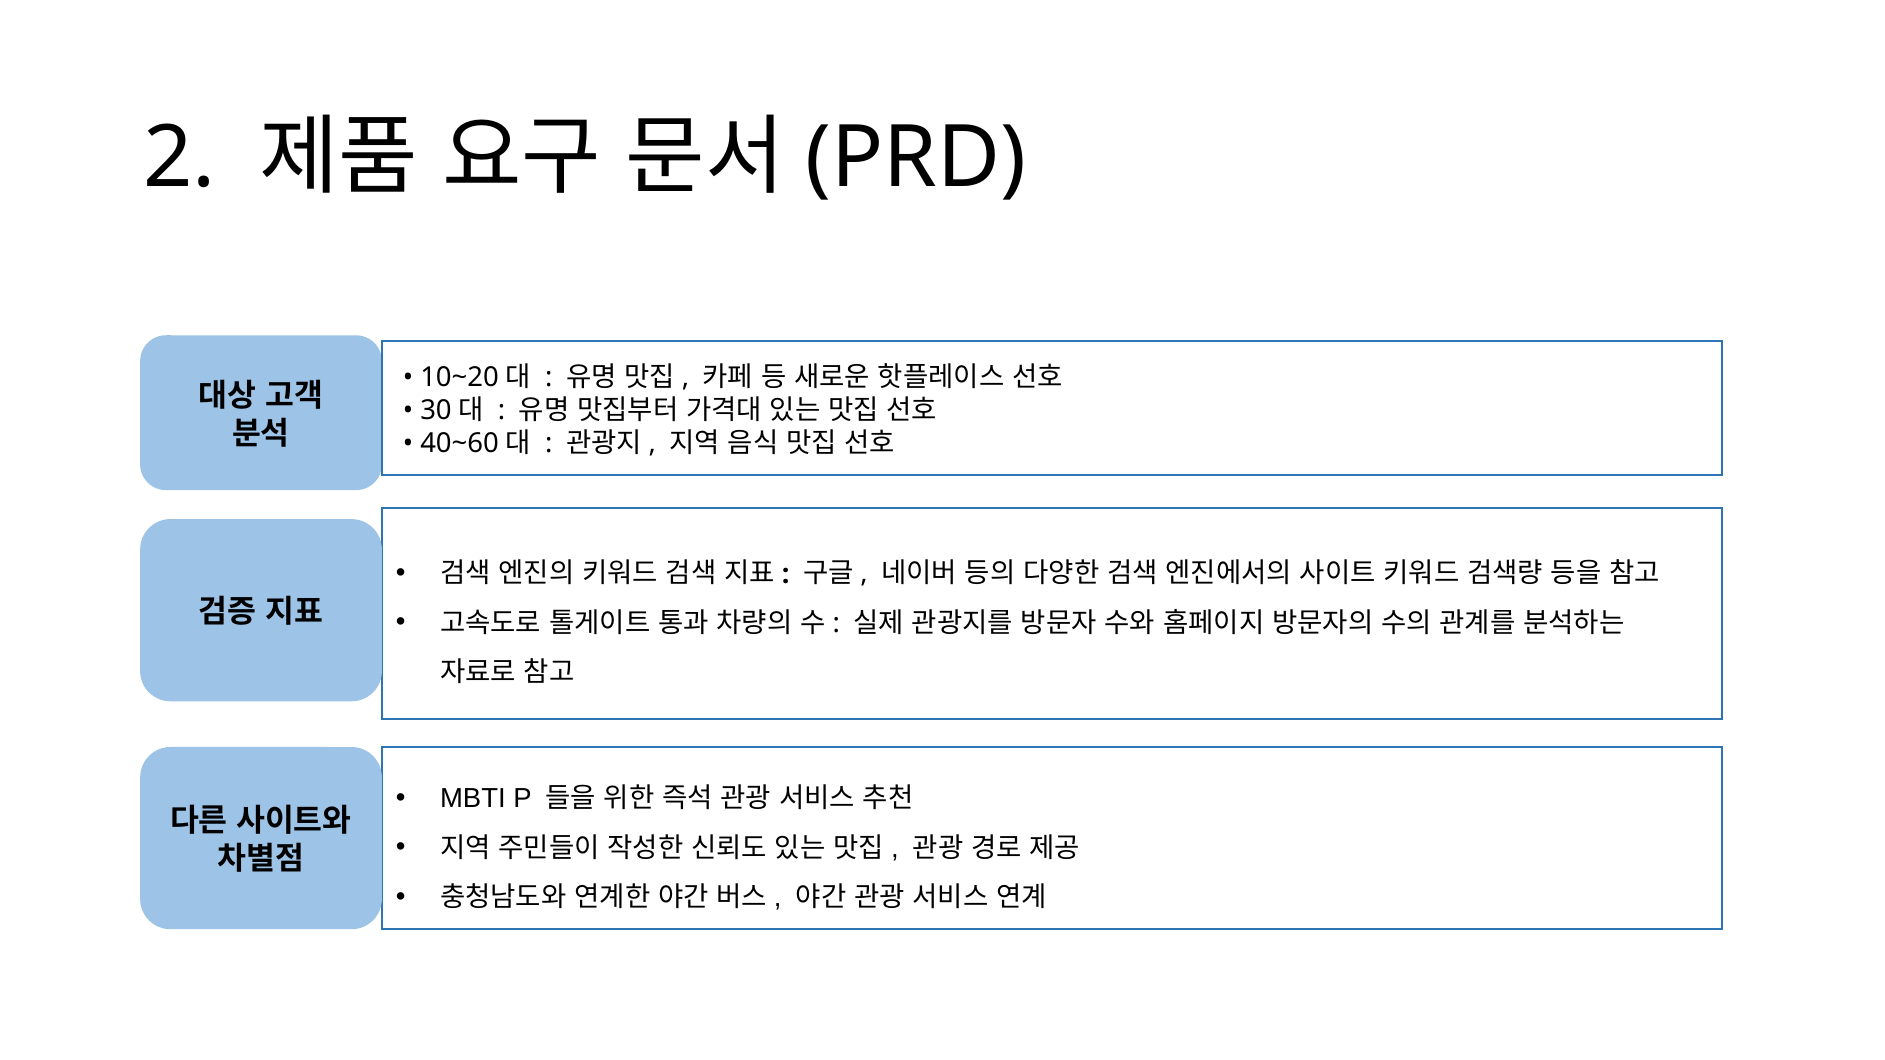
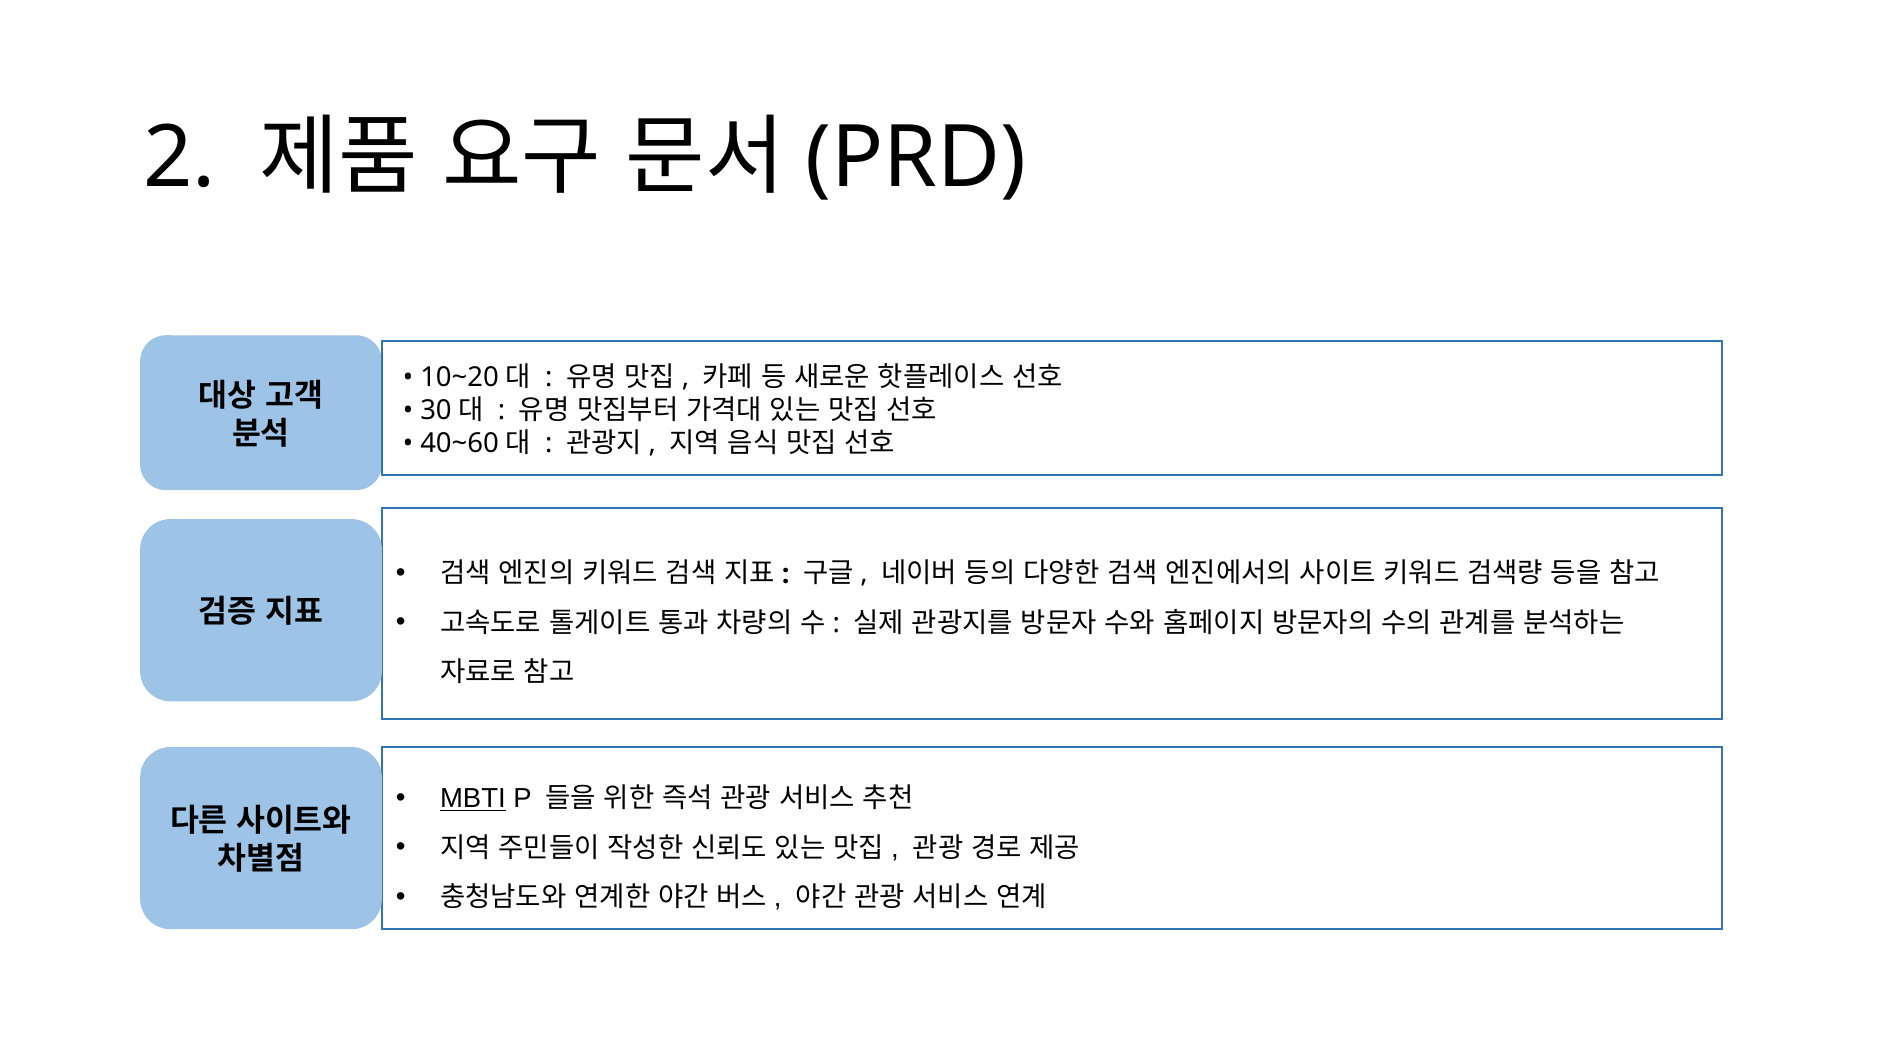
MBTI underline: none -> present (473, 799)
